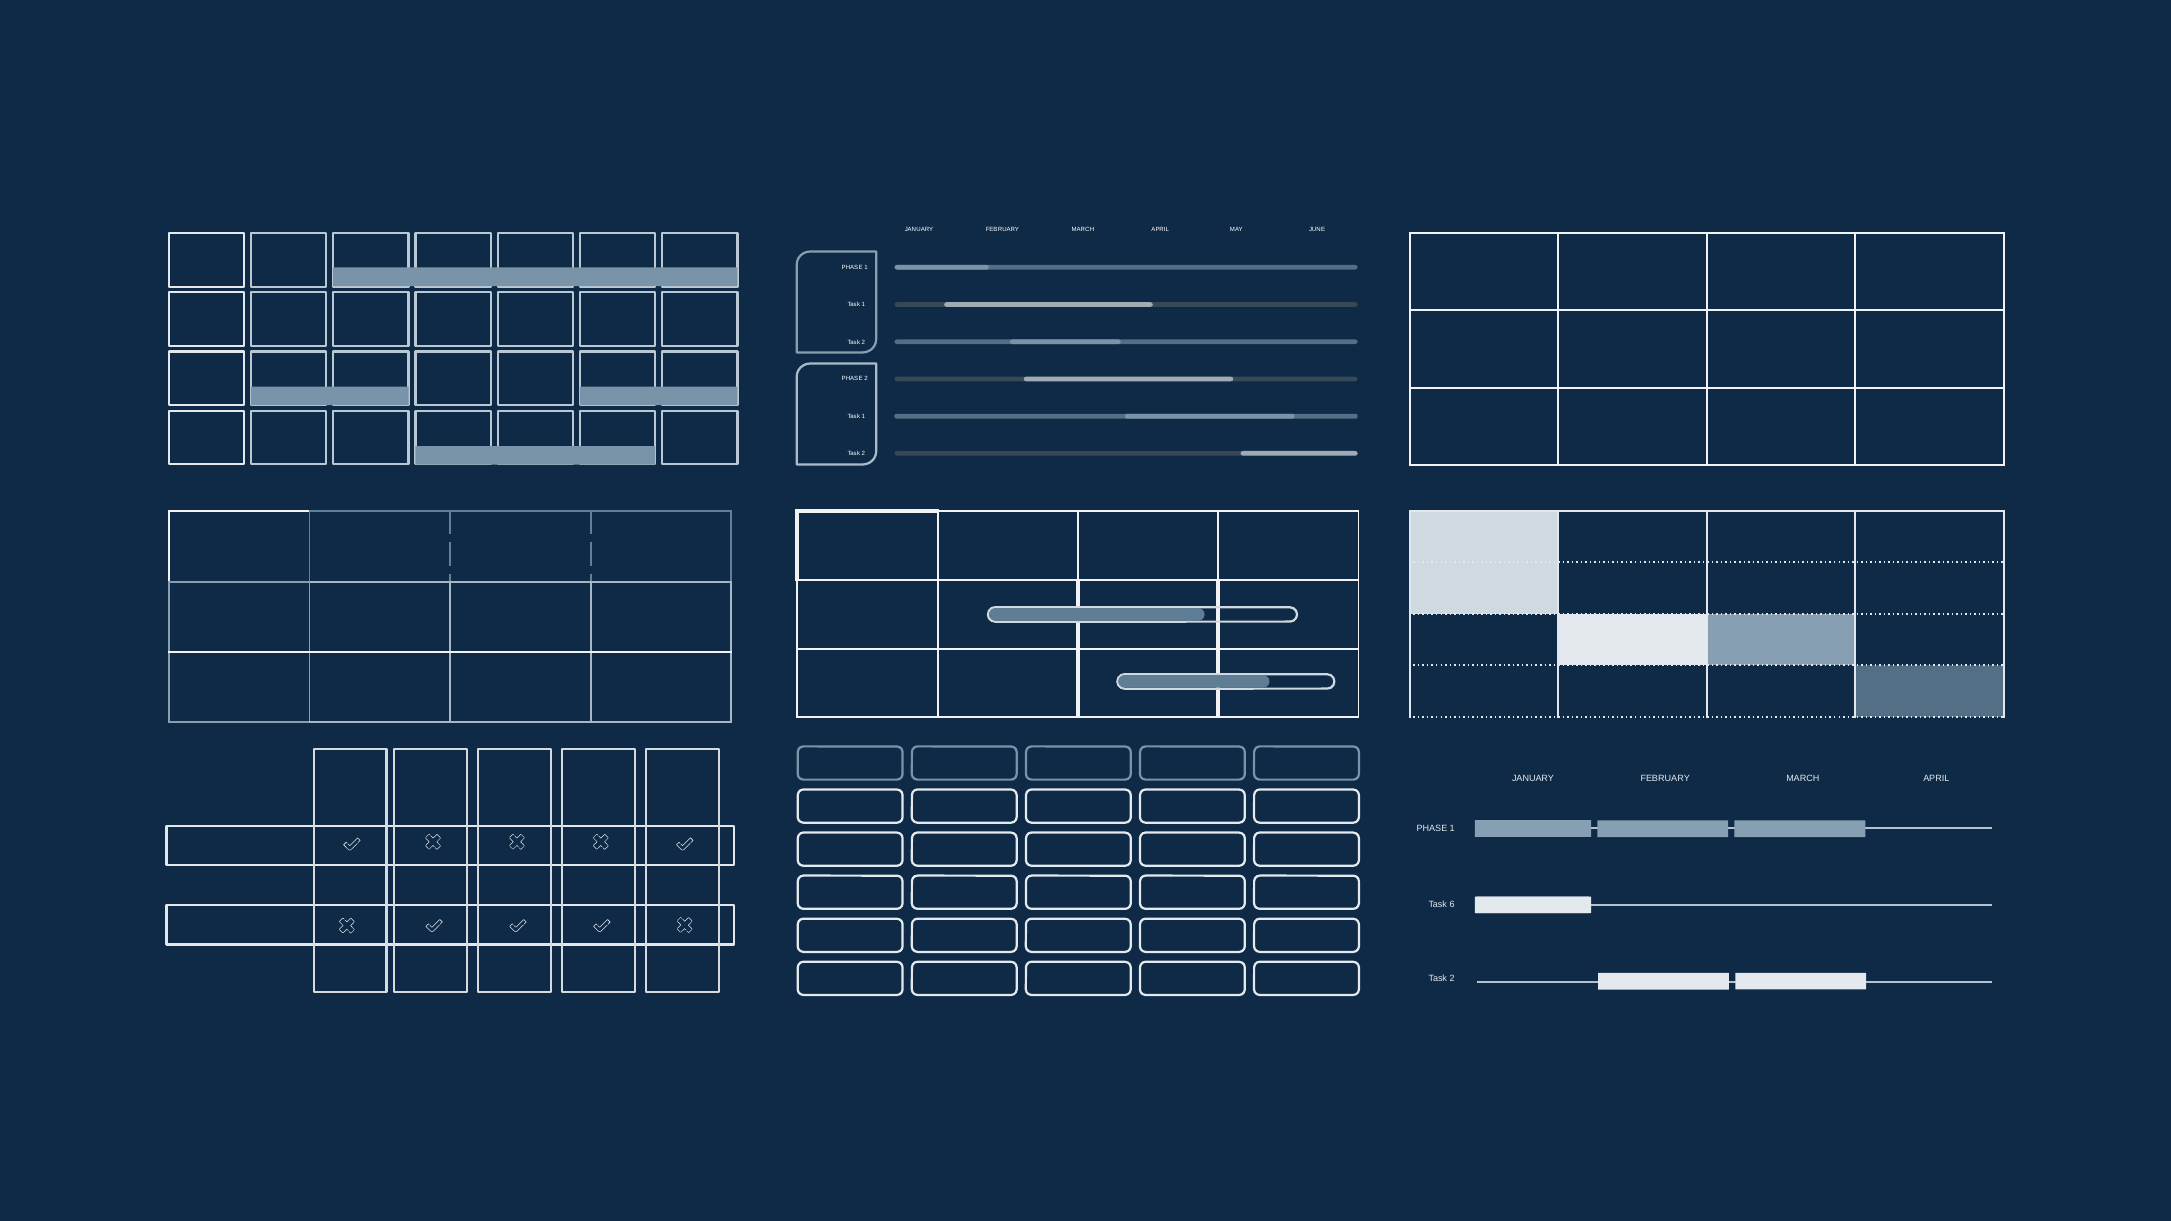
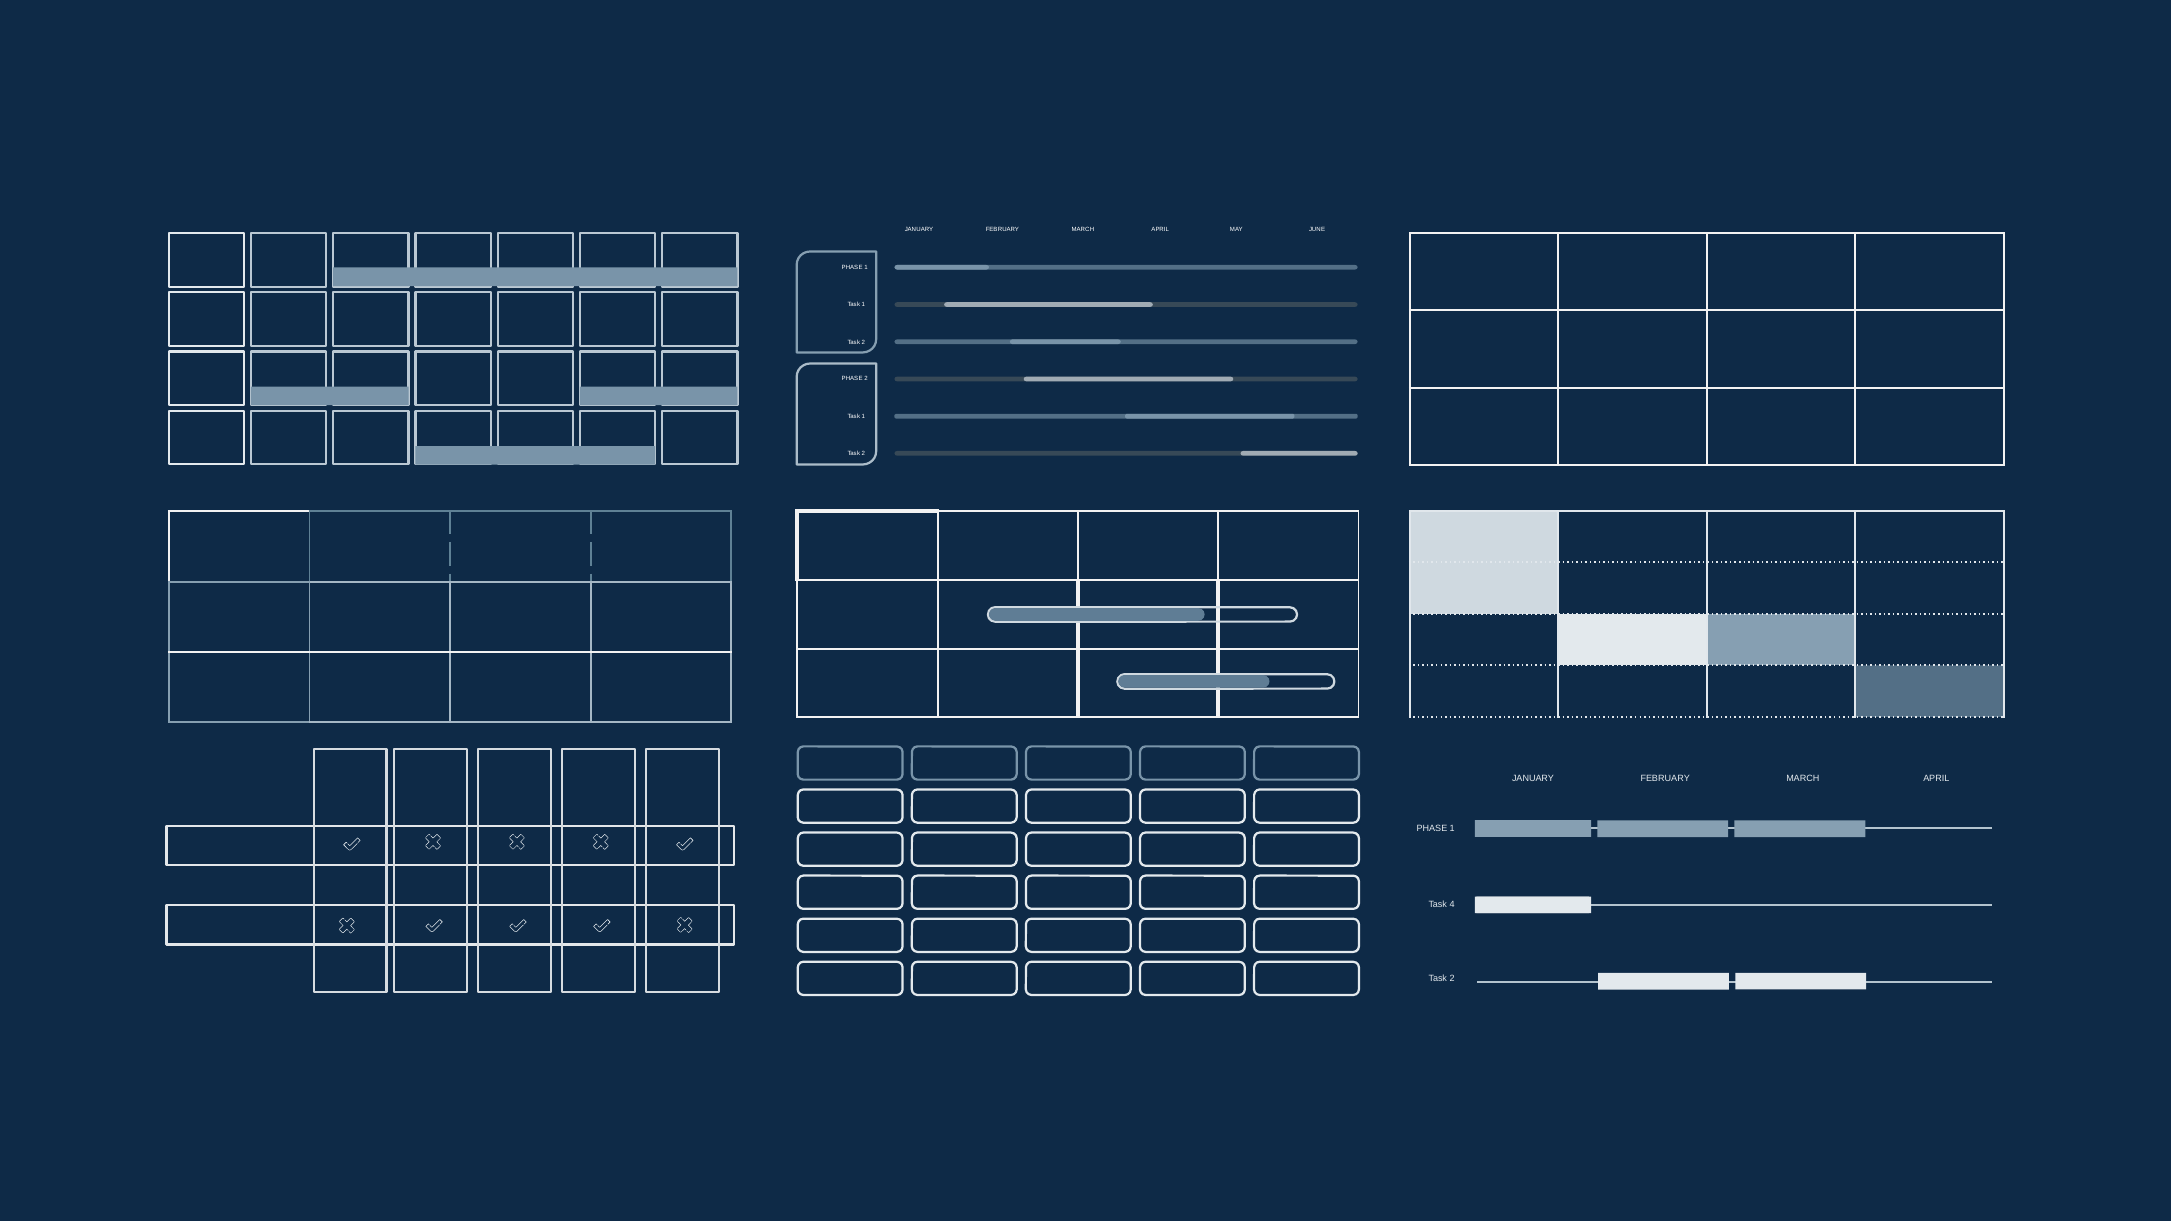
6: 6 -> 4 (1452, 904)
